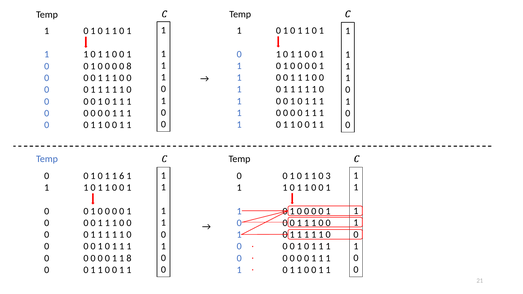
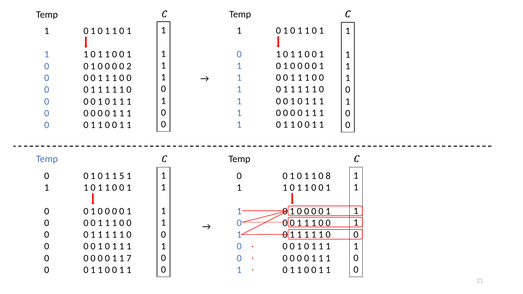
0 8: 8 -> 2 (129, 66)
6: 6 -> 5 (122, 176)
3: 3 -> 8 (328, 176)
1 8: 8 -> 7 (129, 258)
